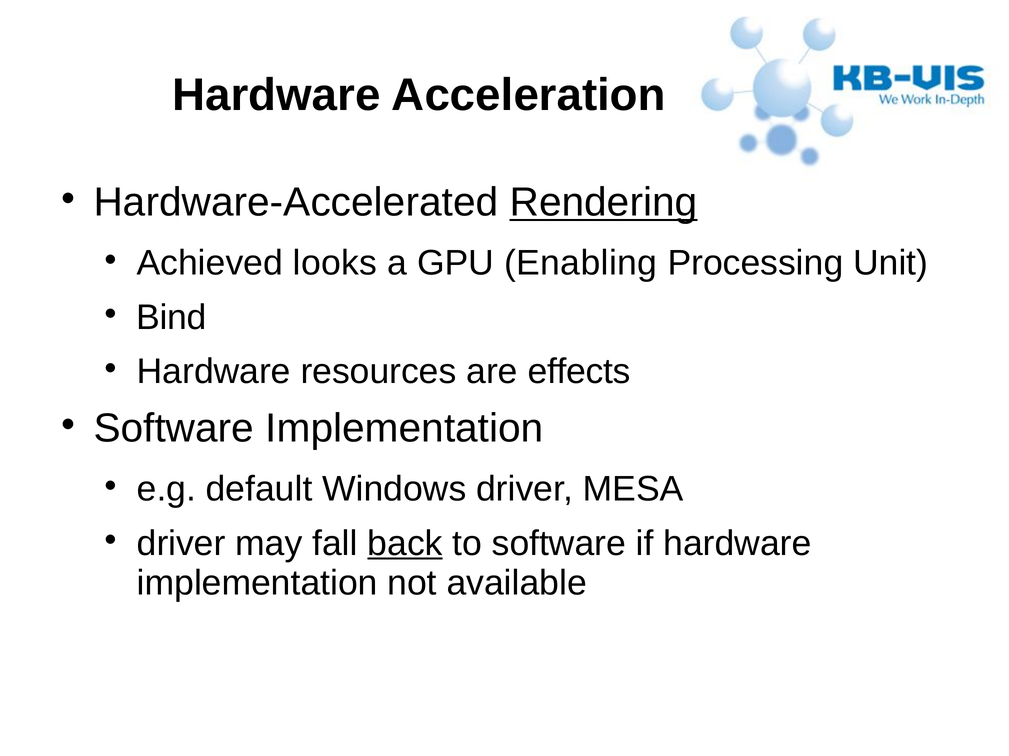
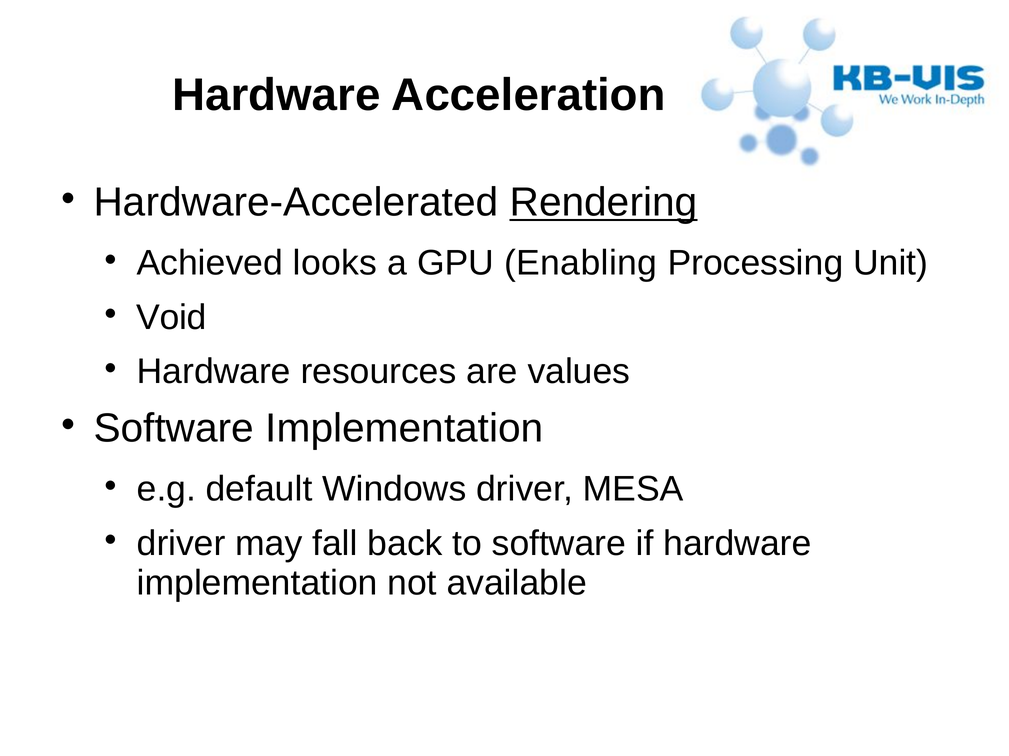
Bind: Bind -> Void (172, 318)
effects: effects -> values (579, 372)
back underline: present -> none (405, 544)
